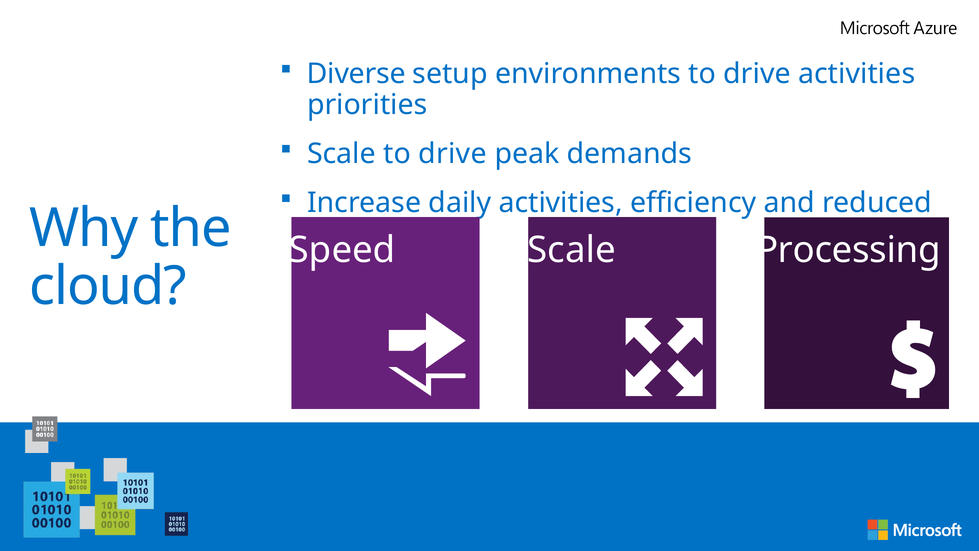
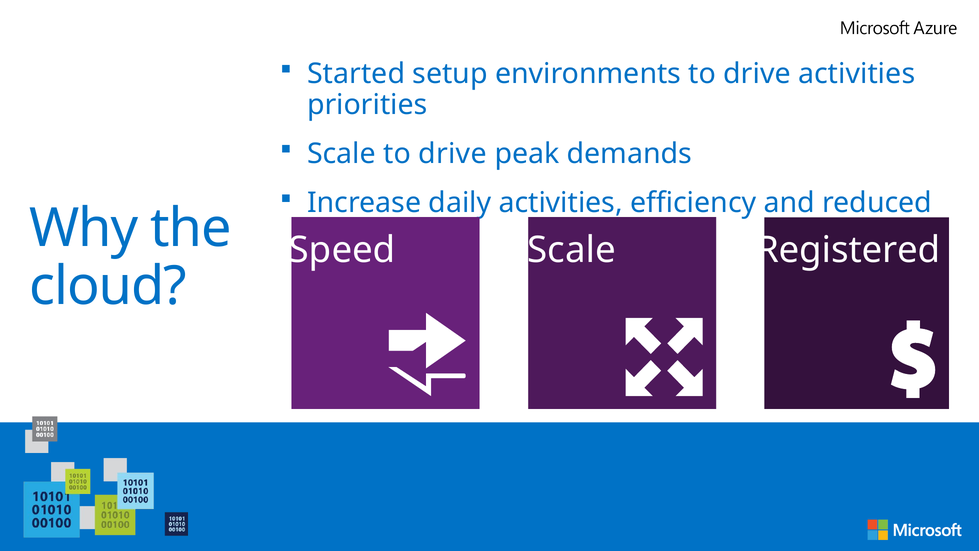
Diverse: Diverse -> Started (356, 74)
Processing: Processing -> Registered (848, 250)
